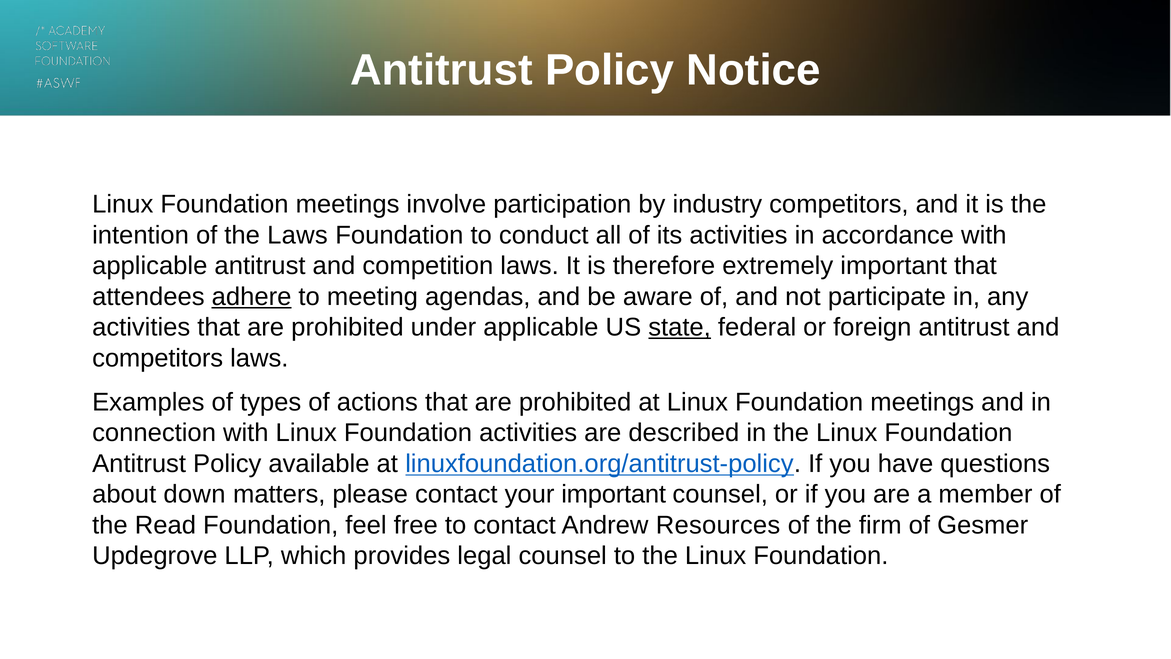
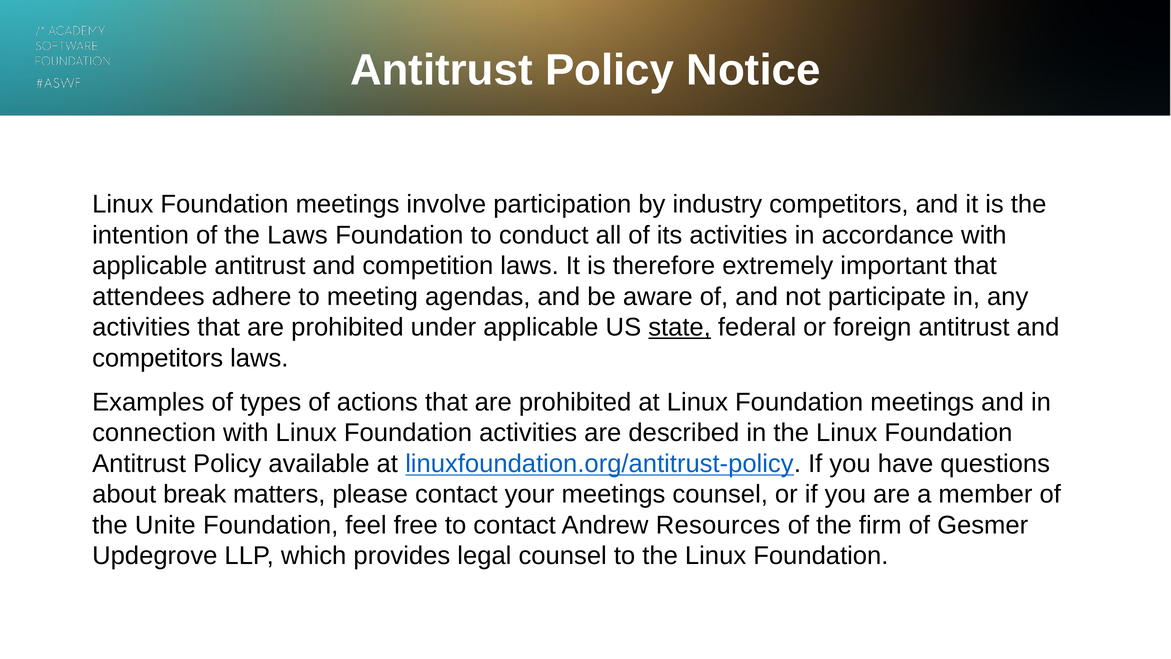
adhere underline: present -> none (252, 296)
down: down -> break (195, 494)
your important: important -> meetings (614, 494)
Read: Read -> Unite (165, 525)
